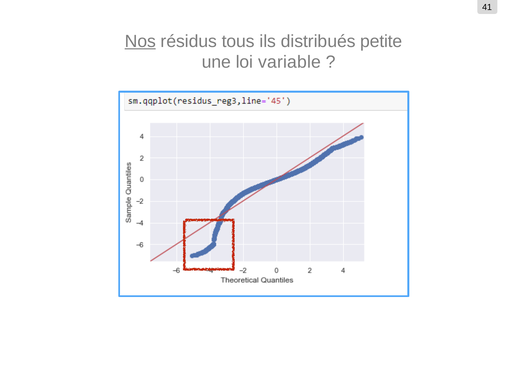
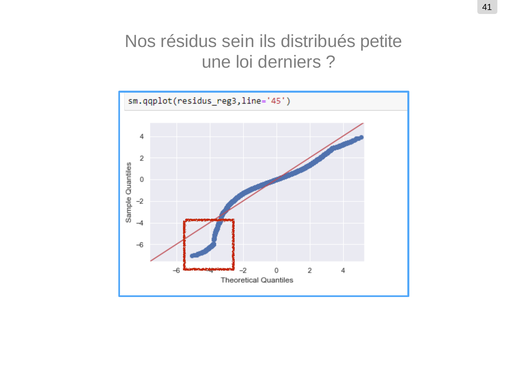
Nos underline: present -> none (140, 41)
tous: tous -> sein (238, 41)
variable: variable -> derniers (290, 62)
